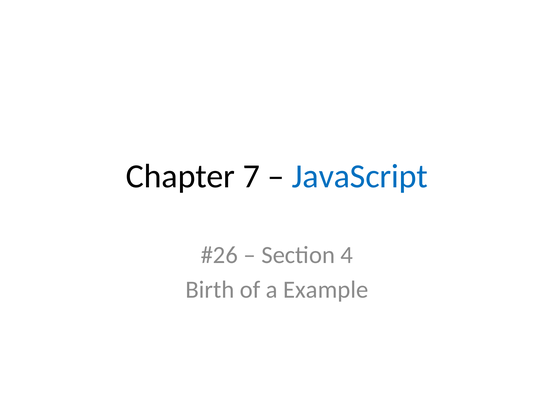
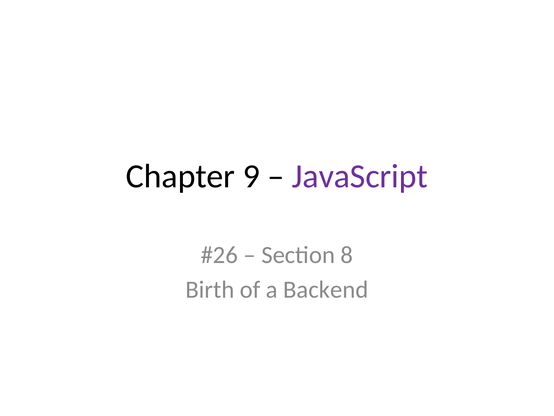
7: 7 -> 9 (251, 176)
JavaScript colour: blue -> purple (360, 176)
4: 4 -> 8 (347, 255)
Example: Example -> Backend (326, 289)
